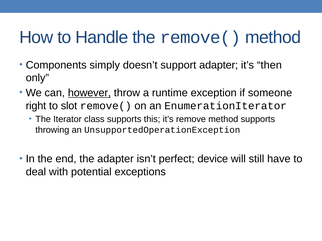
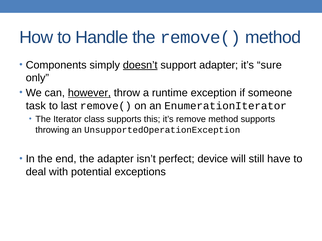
doesn’t underline: none -> present (140, 65)
then: then -> sure (269, 65)
right: right -> task (36, 106)
slot: slot -> last (69, 106)
